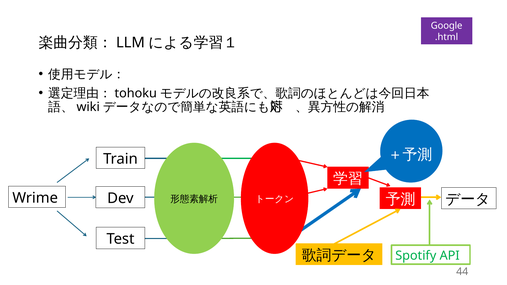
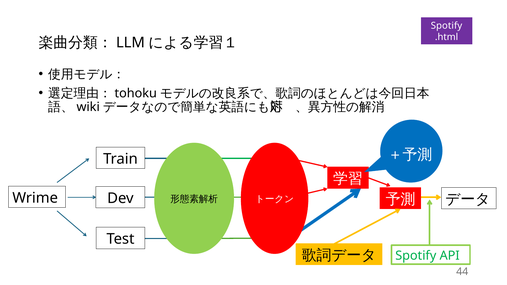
Google: Google -> Spotify (447, 26)
